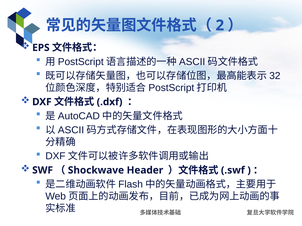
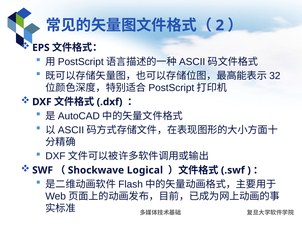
Header: Header -> Logical (145, 171)
